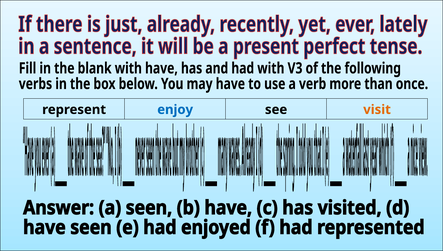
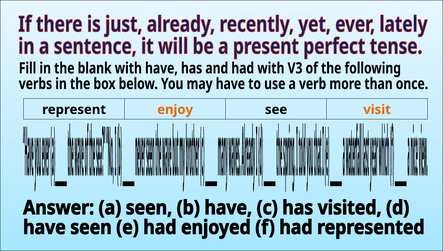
enjoy colour: blue -> orange (175, 110)
